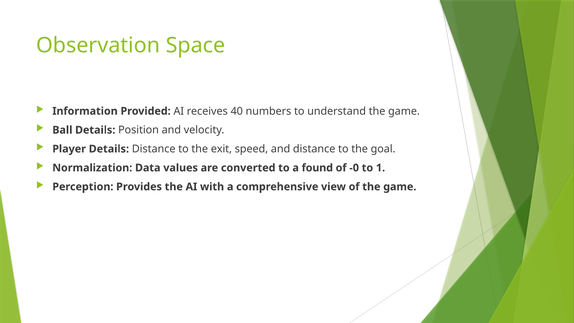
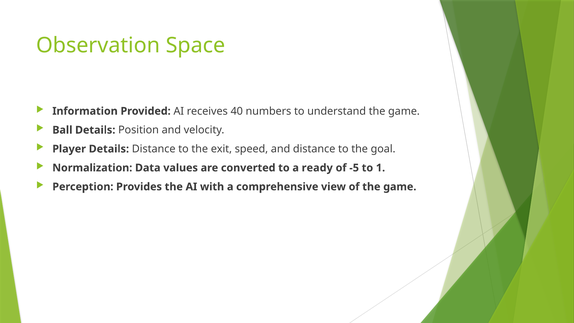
found: found -> ready (317, 168)
-0: -0 -> -5 (354, 168)
